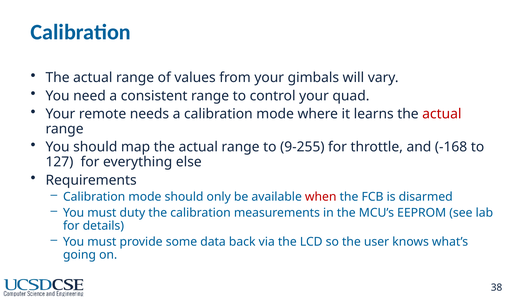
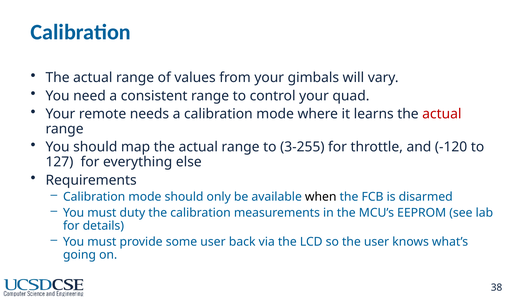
9-255: 9-255 -> 3-255 (302, 147)
-168: -168 -> -120 (451, 147)
when colour: red -> black (321, 197)
some data: data -> user (213, 242)
